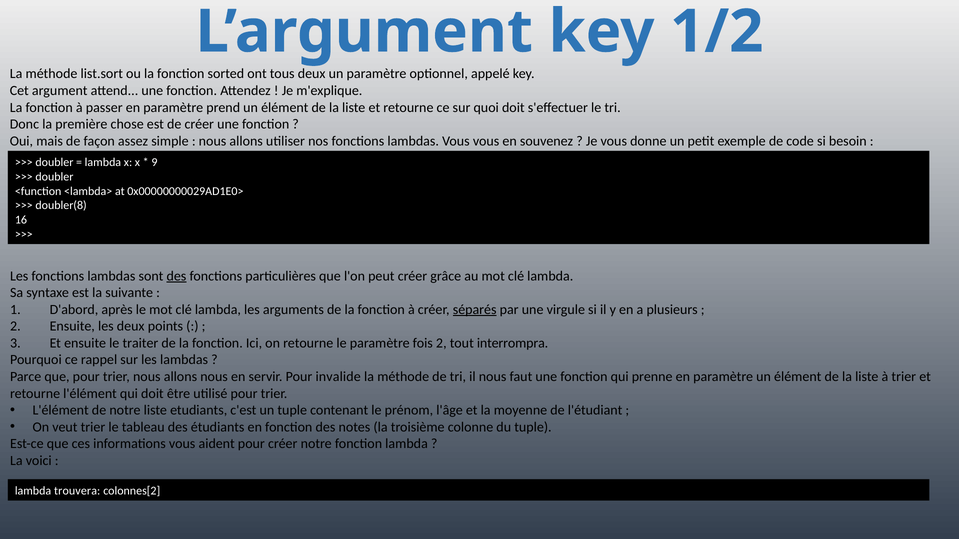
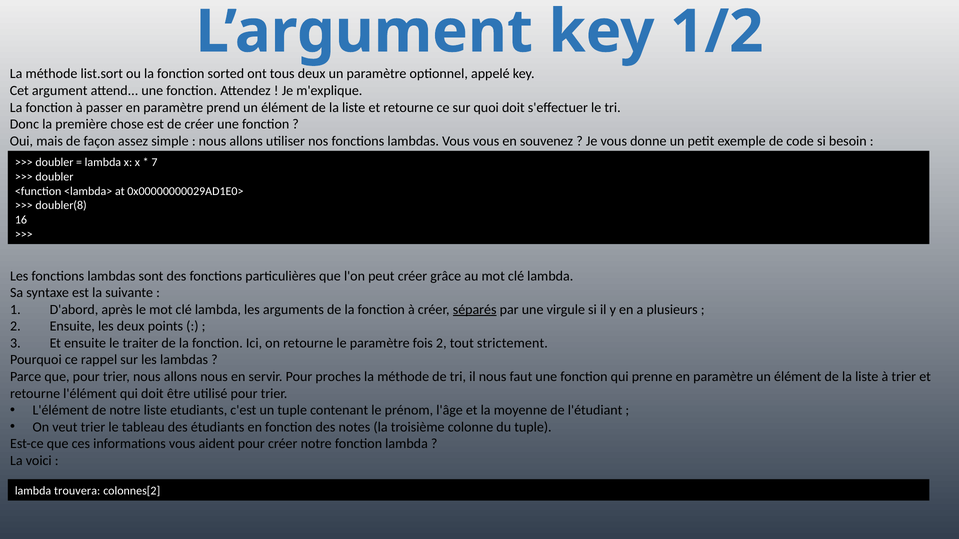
9: 9 -> 7 (154, 162)
des underline: present -> none (176, 276)
interrompra: interrompra -> strictement (512, 343)
invalide: invalide -> proches (338, 377)
